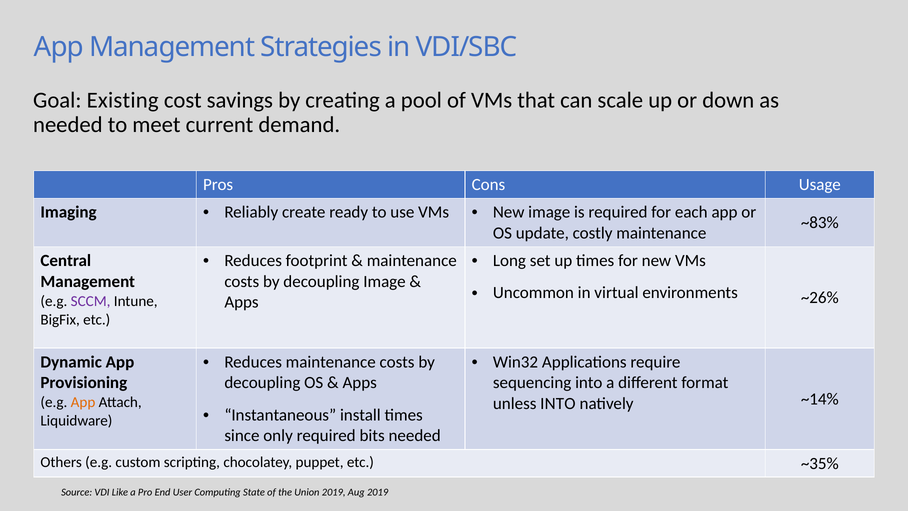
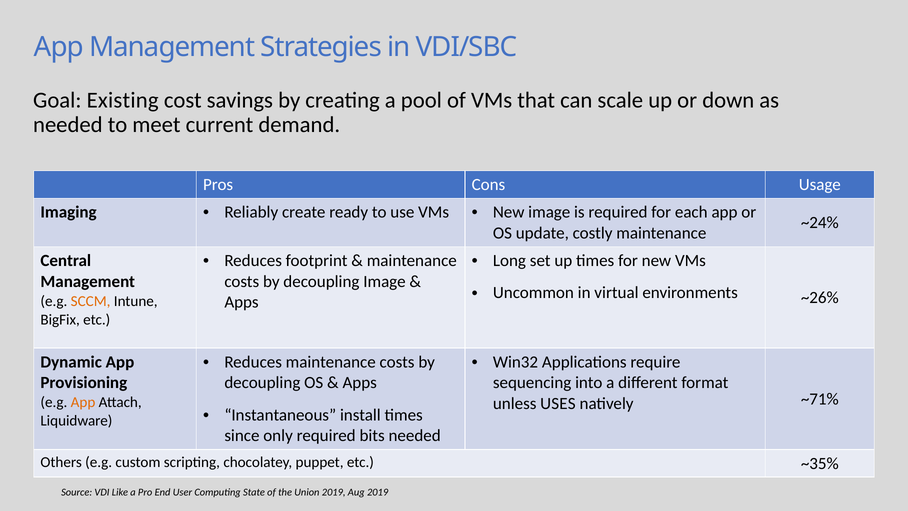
~83%: ~83% -> ~24% (820, 223)
SCCM colour: purple -> orange (91, 301)
unless INTO: INTO -> USES (558, 403)
~14%: ~14% -> ~71% (820, 399)
